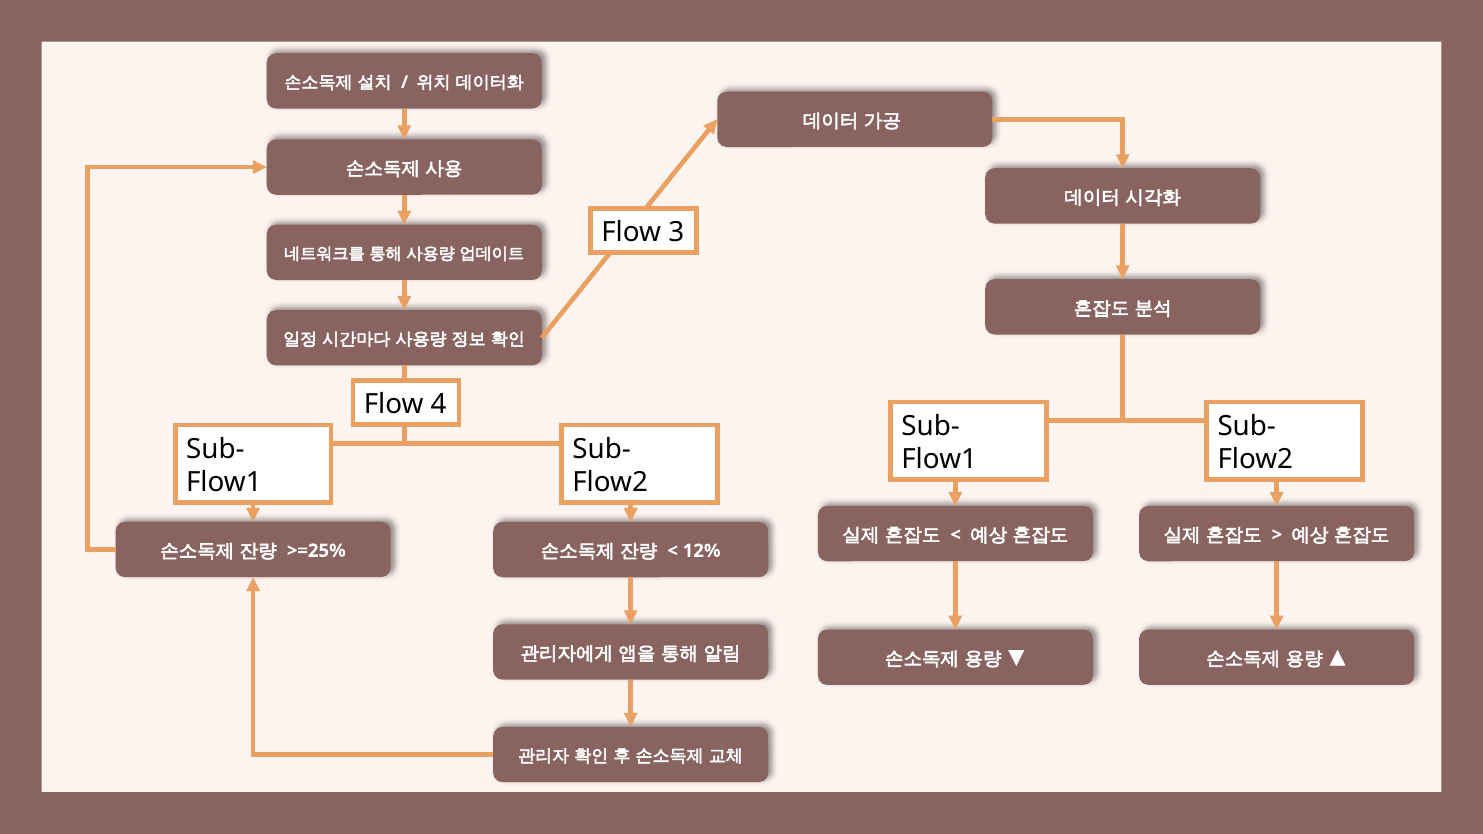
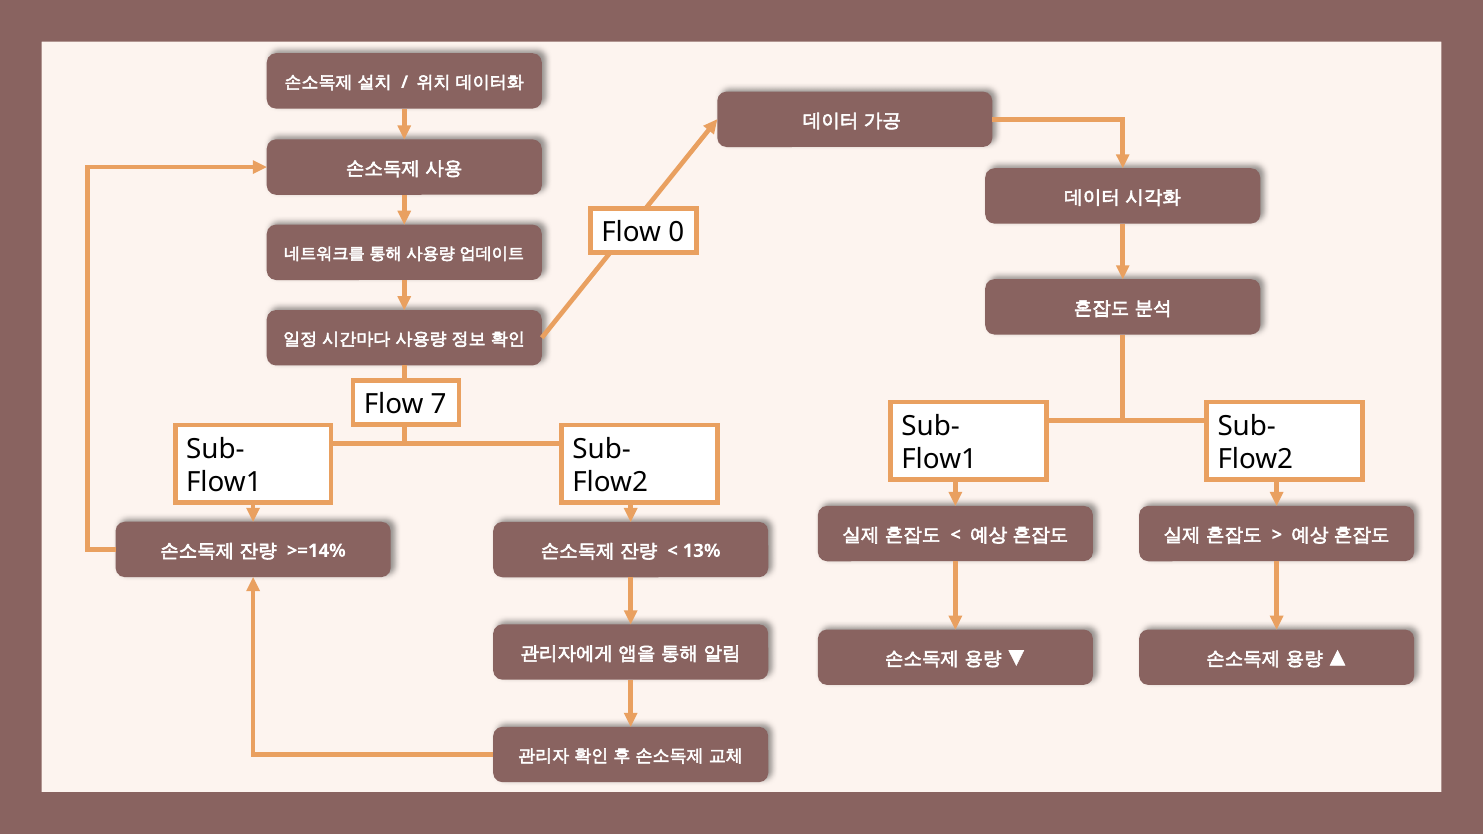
3: 3 -> 0 (676, 232)
4: 4 -> 7 (439, 404)
>=25%: >=25% -> >=14% (316, 551)
12%: 12% -> 13% (702, 551)
